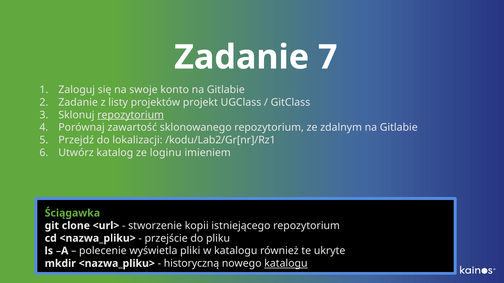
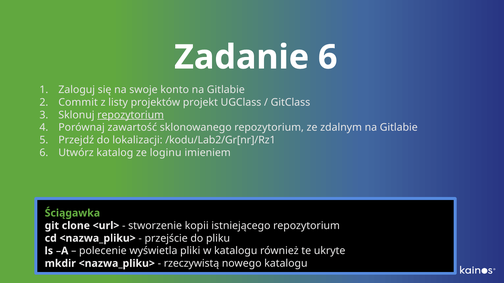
Zadanie 7: 7 -> 6 (328, 57)
Zadanie: Zadanie -> Commit (78, 103)
historyczną: historyczną -> rzeczywistą (191, 264)
katalogu underline: present -> none (286, 264)
